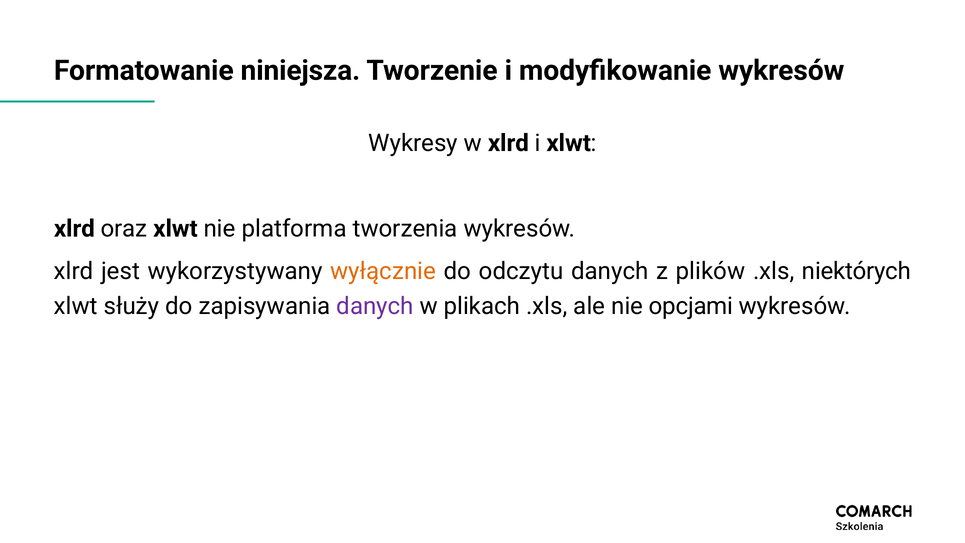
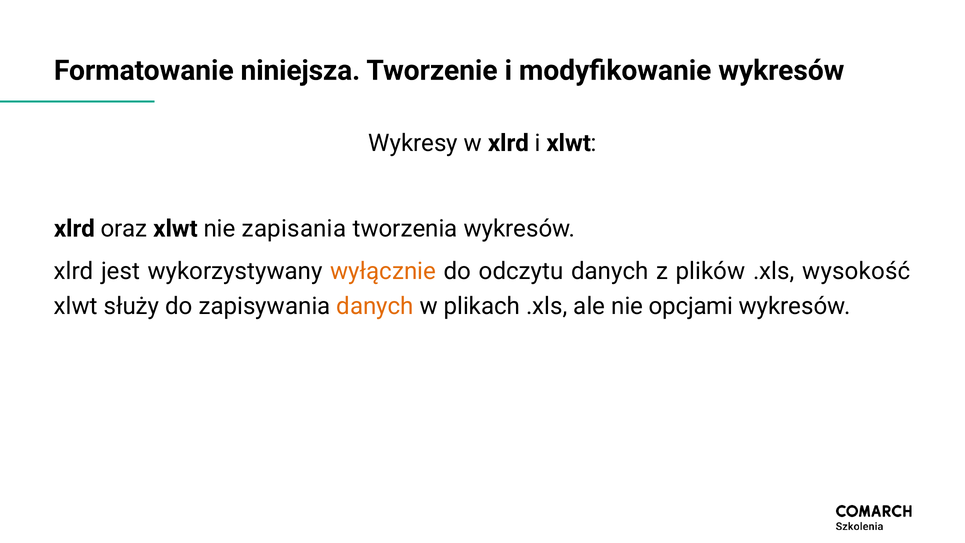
platforma: platforma -> zapisania (294, 229)
niektórych: niektórych -> wysokość (856, 271)
danych colour: purple -> orange (375, 306)
